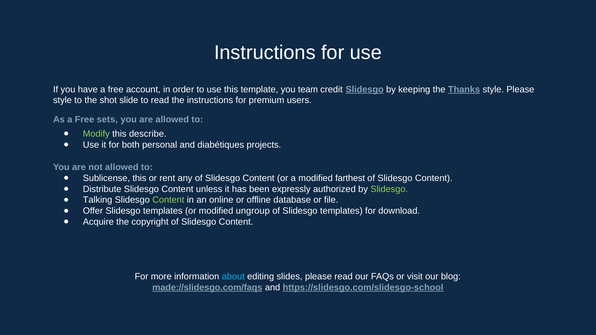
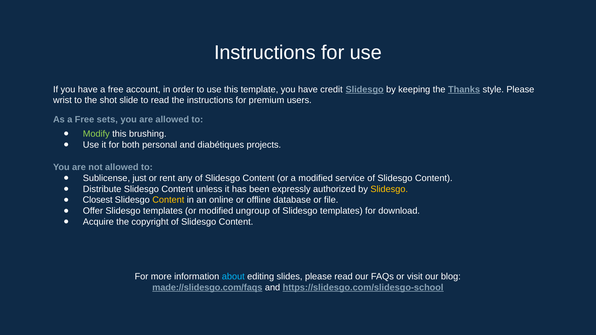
template you team: team -> have (308, 89)
style: style -> wrist (62, 100)
describe: describe -> brushing (148, 134)
Sublicense this: this -> just (139, 178)
farthest: farthest -> service (350, 178)
Slidesgo colour: light green -> yellow (389, 189)
Talking: Talking -> Closest (98, 200)
Content colour: light green -> yellow (168, 200)
